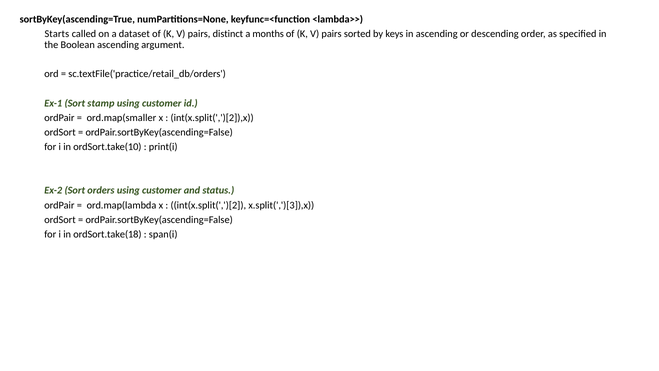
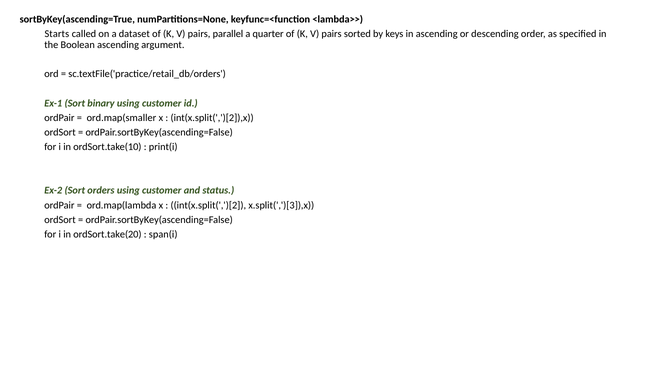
distinct: distinct -> parallel (228, 34)
months: months -> quarter (268, 34)
stamp: stamp -> binary (101, 103)
ordSort.take(18: ordSort.take(18 -> ordSort.take(20 (107, 234)
